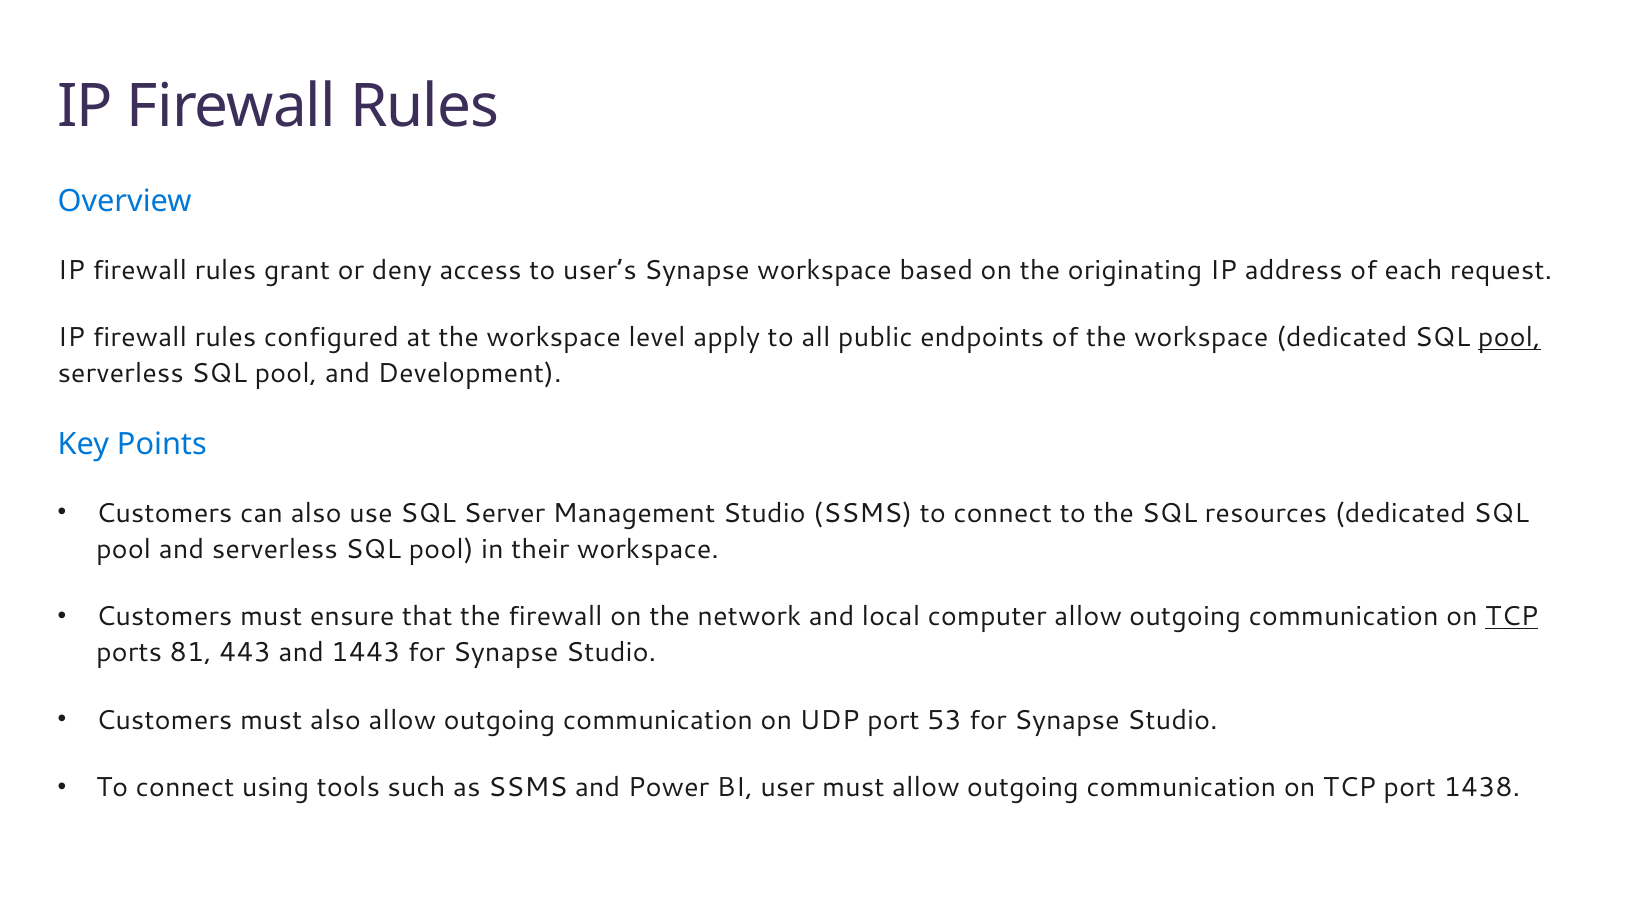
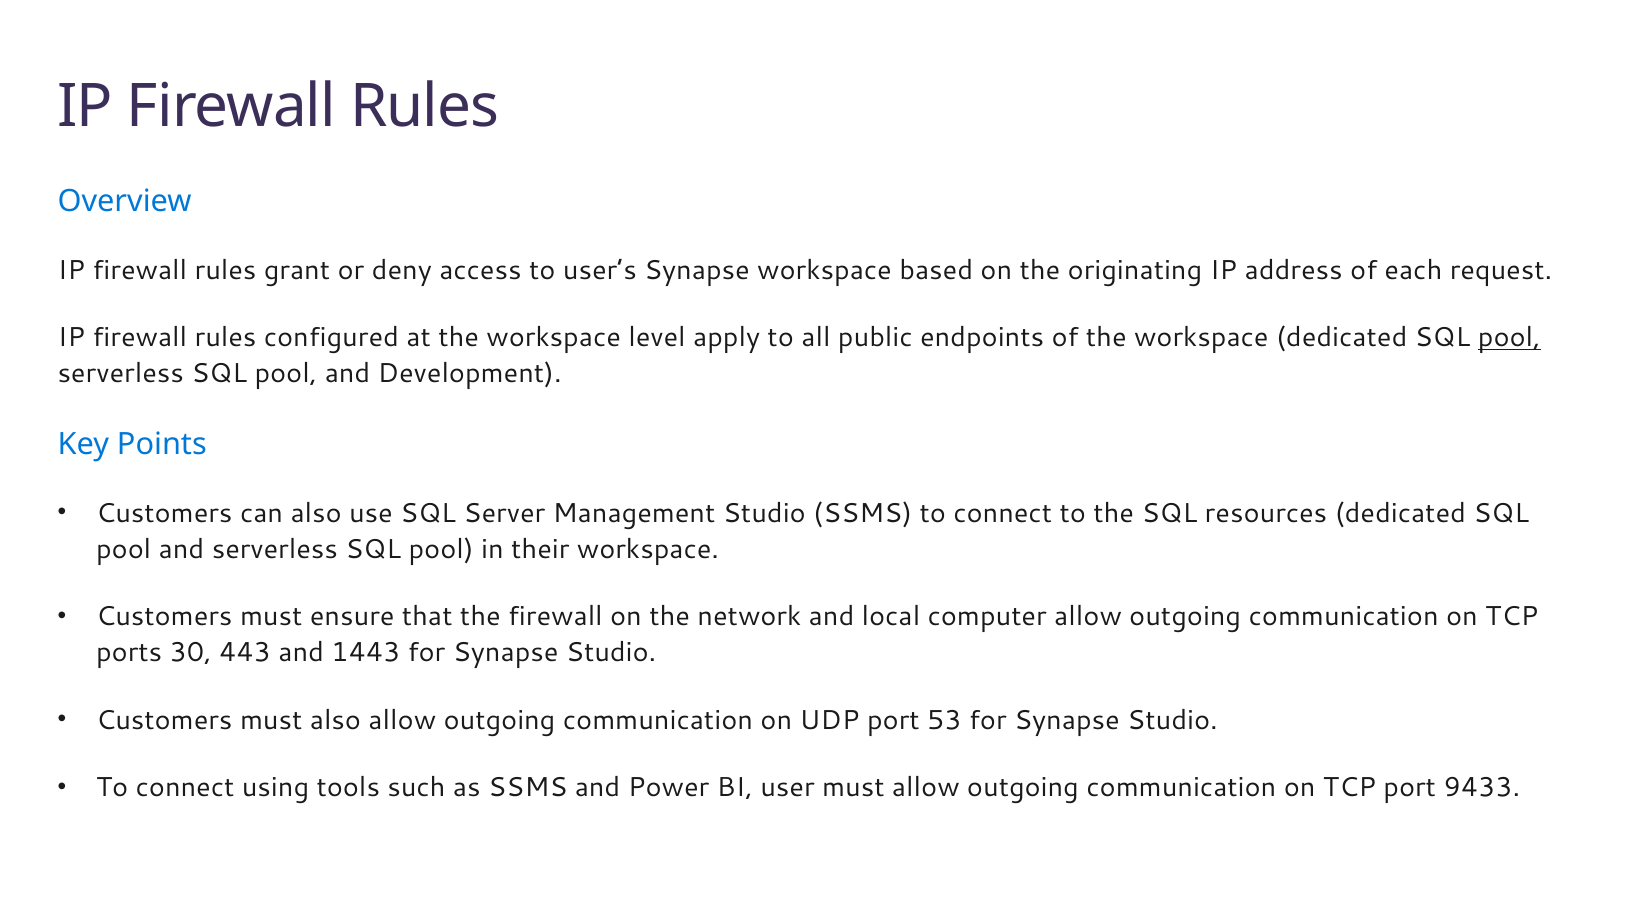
TCP underline: present -> none (1512, 617)
81: 81 -> 30 (191, 653)
1438: 1438 -> 9433 (1482, 788)
